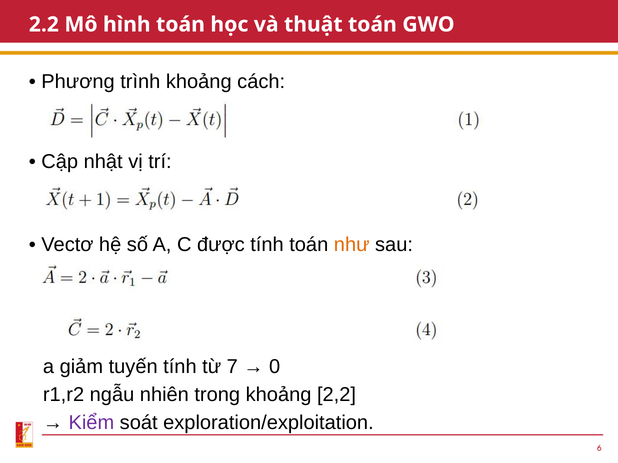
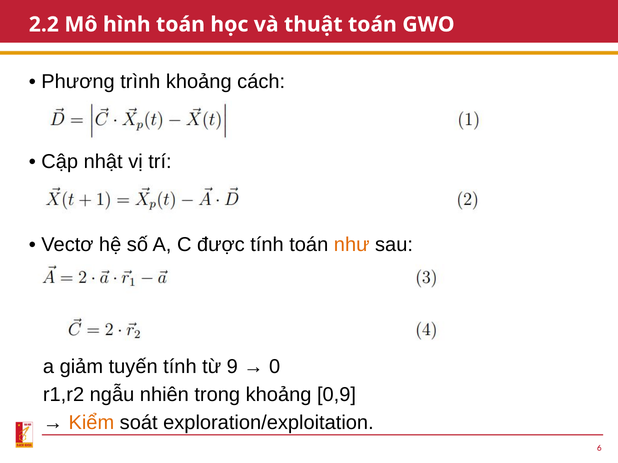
7: 7 -> 9 (232, 367)
2,2: 2,2 -> 0,9 (336, 395)
Kiểm colour: purple -> orange (91, 423)
